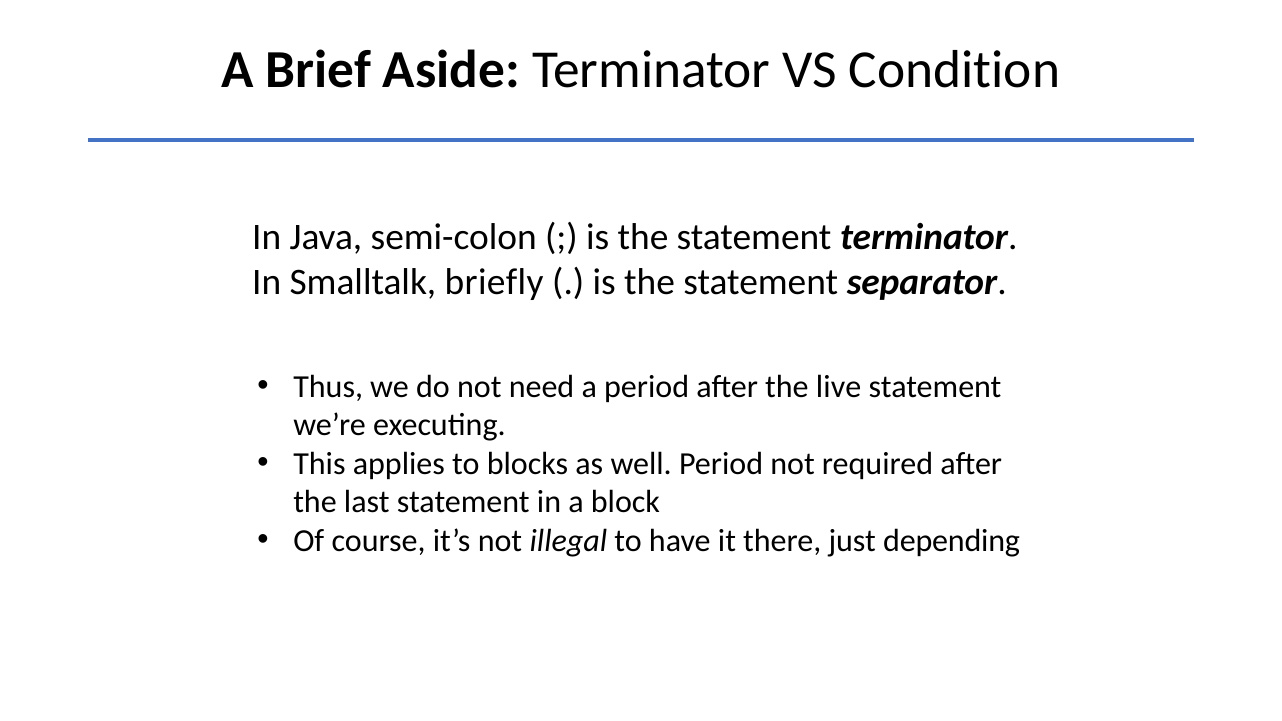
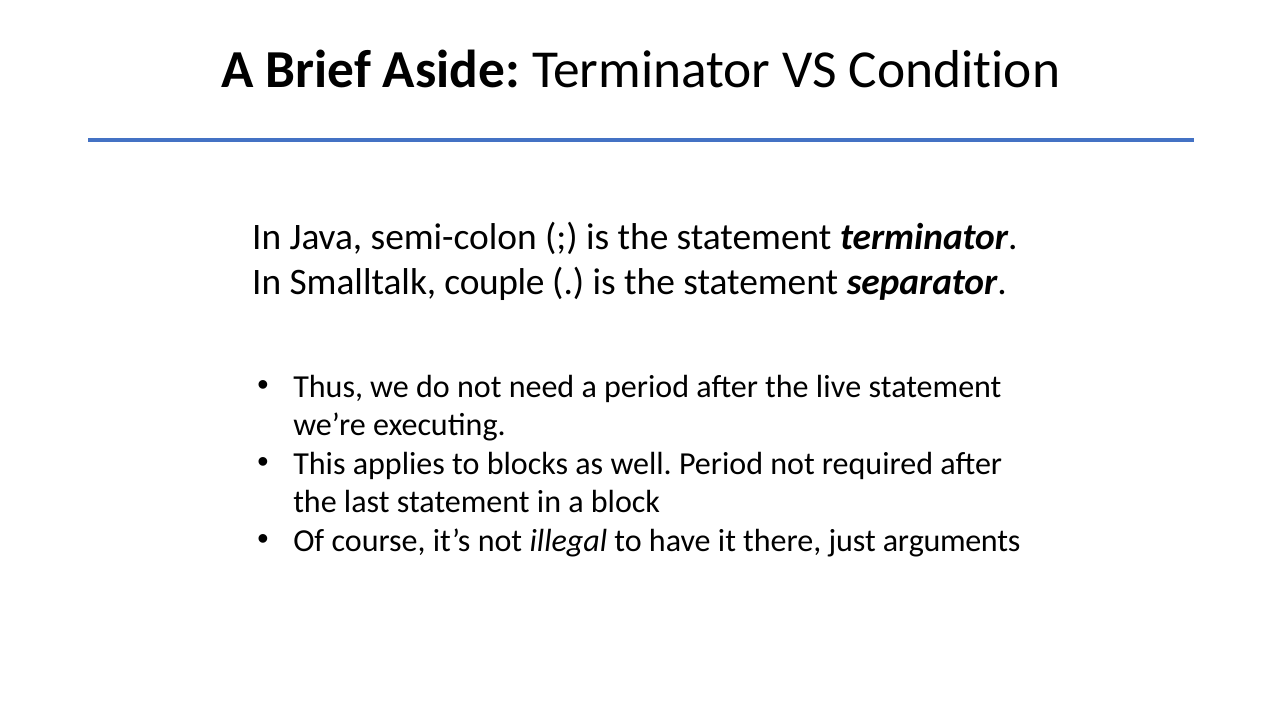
briefly: briefly -> couple (494, 282)
depending: depending -> arguments (952, 541)
